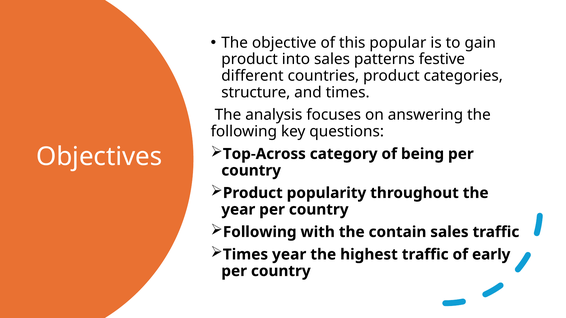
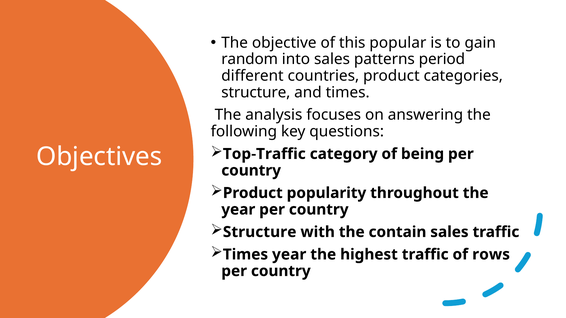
product: product -> random (250, 59)
festive: festive -> period (442, 59)
Top-Across: Top-Across -> Top-Traffic (264, 154)
Following: Following -> Structure (260, 232)
early: early -> rows (491, 255)
